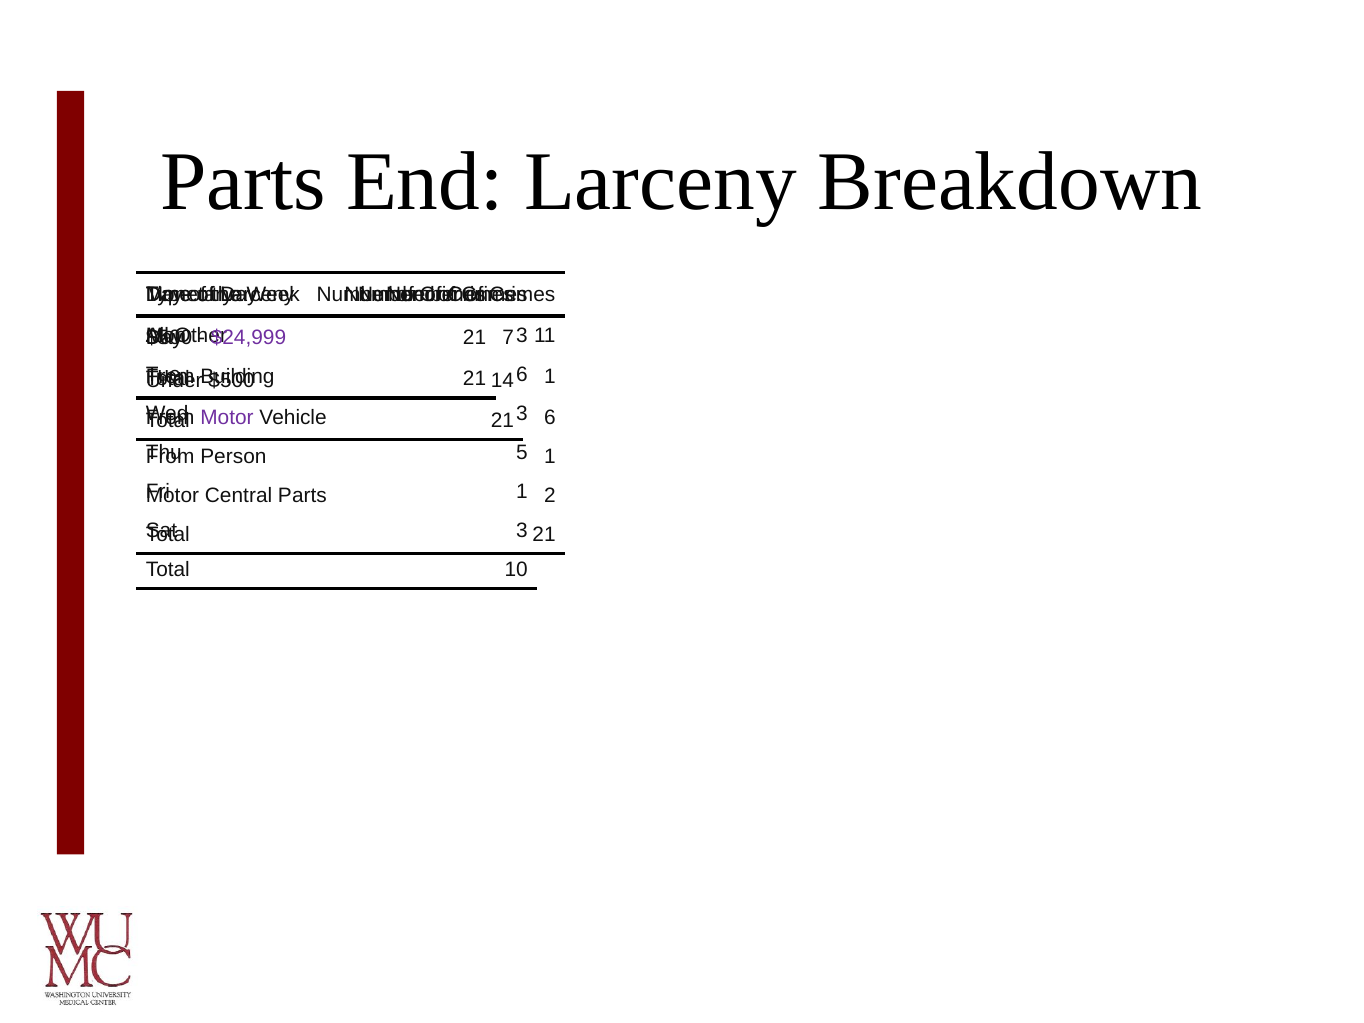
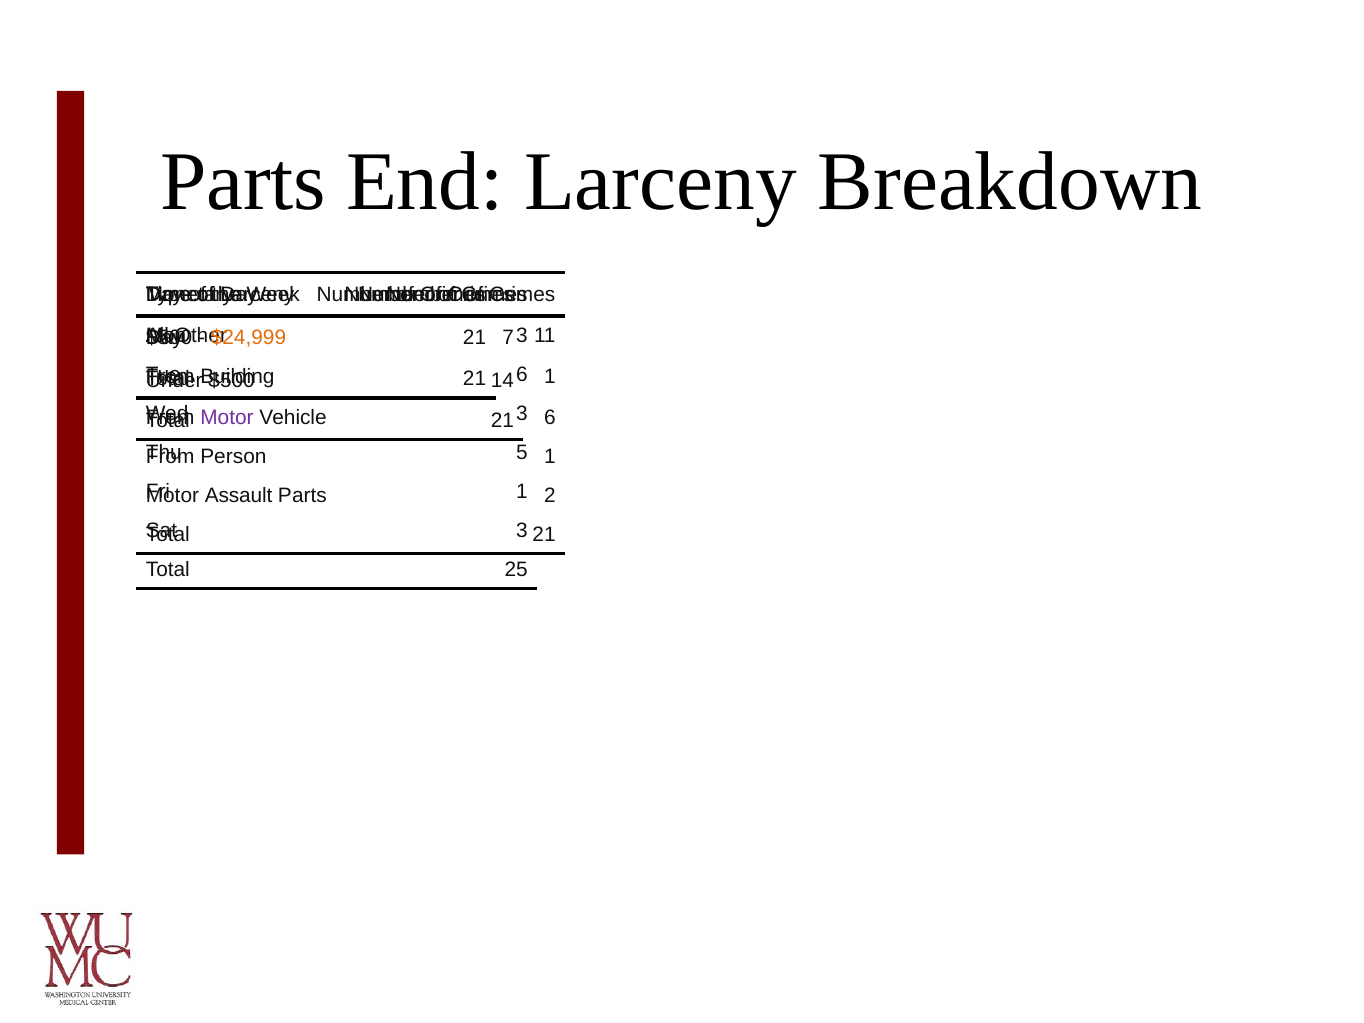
$24,999 colour: purple -> orange (248, 338)
Central: Central -> Assault (239, 496)
10: 10 -> 25 (516, 569)
